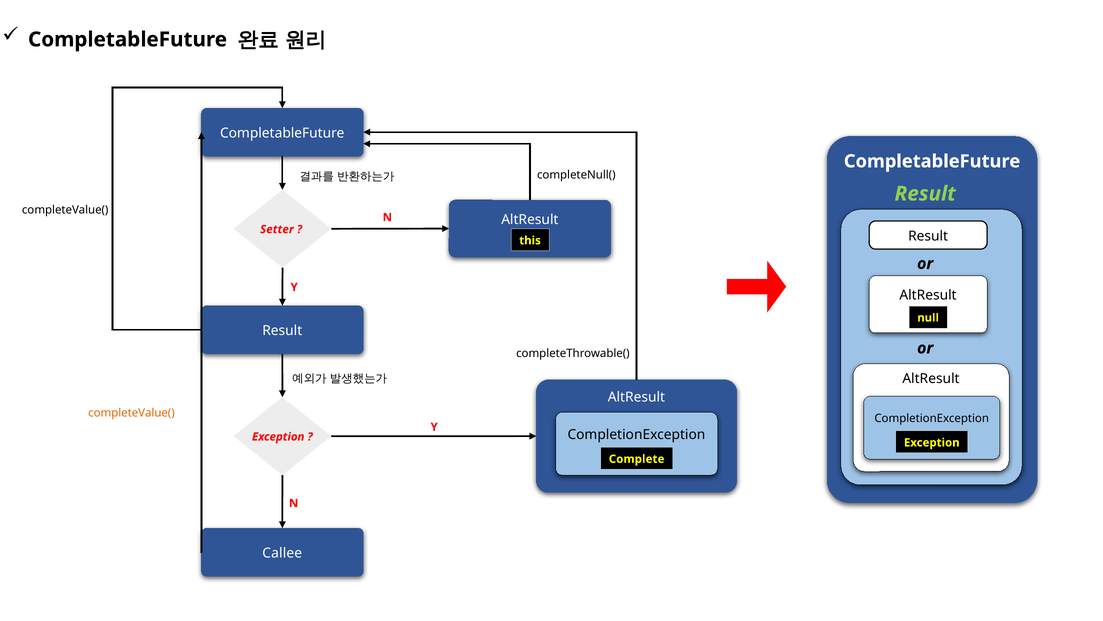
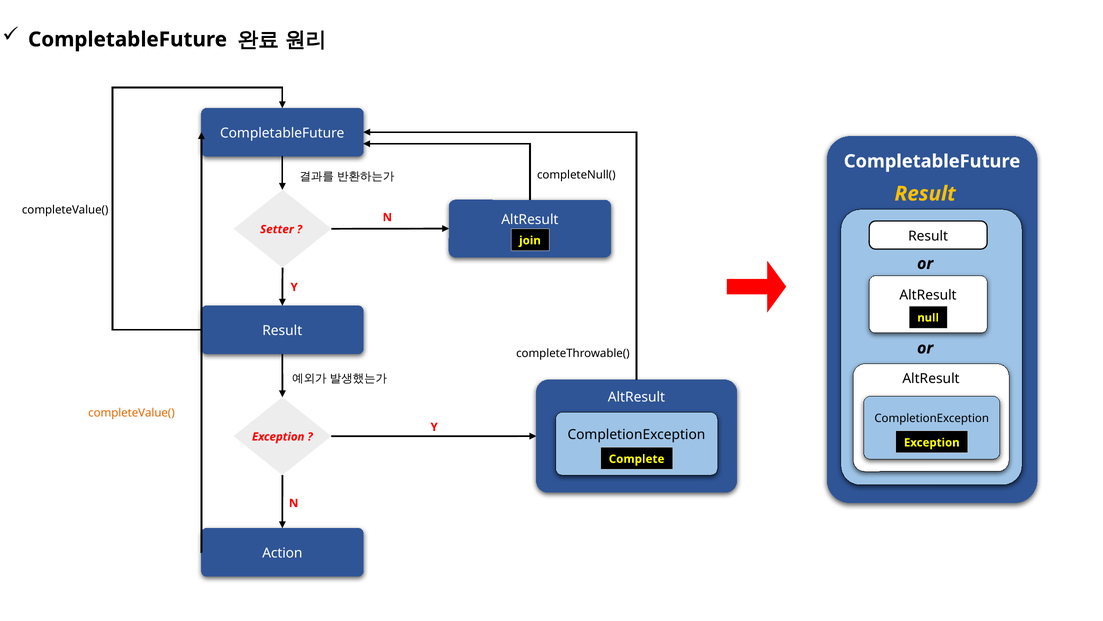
Result colour: light green -> yellow (925, 194)
this: this -> join (530, 240)
Callee: Callee -> Action (282, 553)
